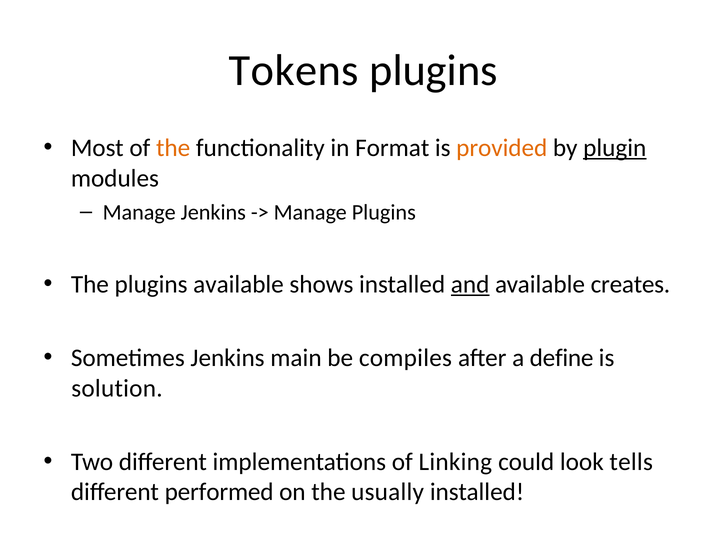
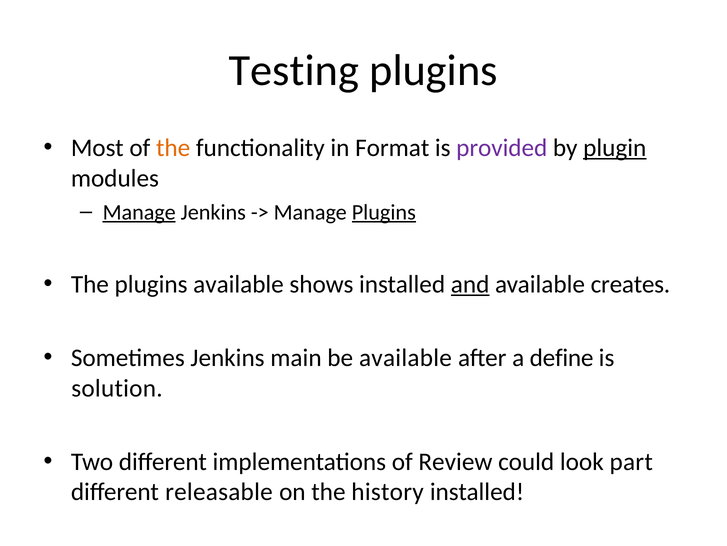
Tokens: Tokens -> Testing (294, 70)
provided colour: orange -> purple (502, 148)
Manage underline: none -> present (139, 212)
Plugins underline: none -> present (384, 212)
be compiles: compiles -> available (405, 357)
Linking: Linking -> Review (455, 461)
tells: tells -> part (631, 461)
performed: performed -> releasable (219, 491)
usually: usually -> history (388, 491)
